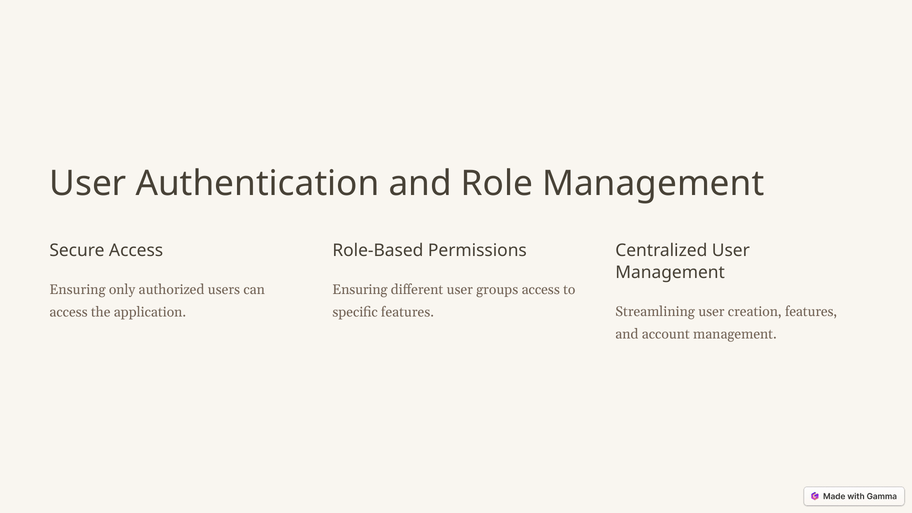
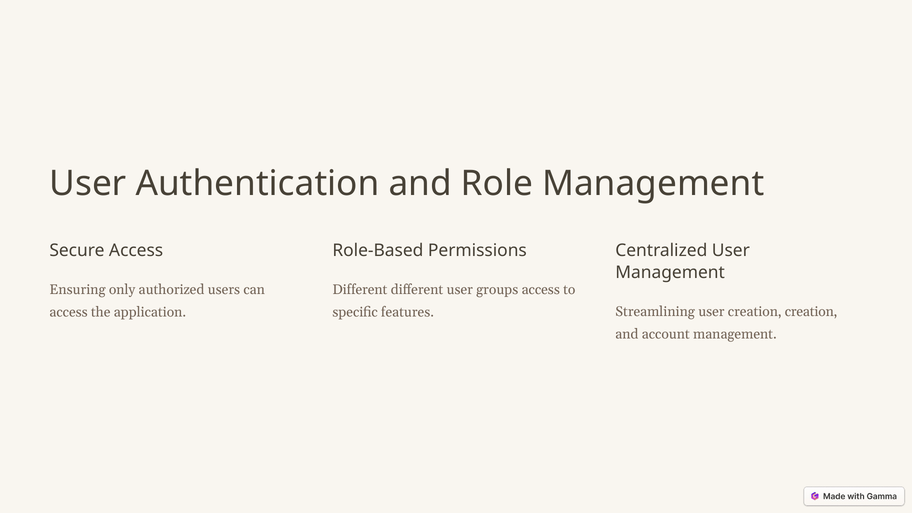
Ensuring: Ensuring -> Different (360, 290)
creation features: features -> creation (811, 312)
